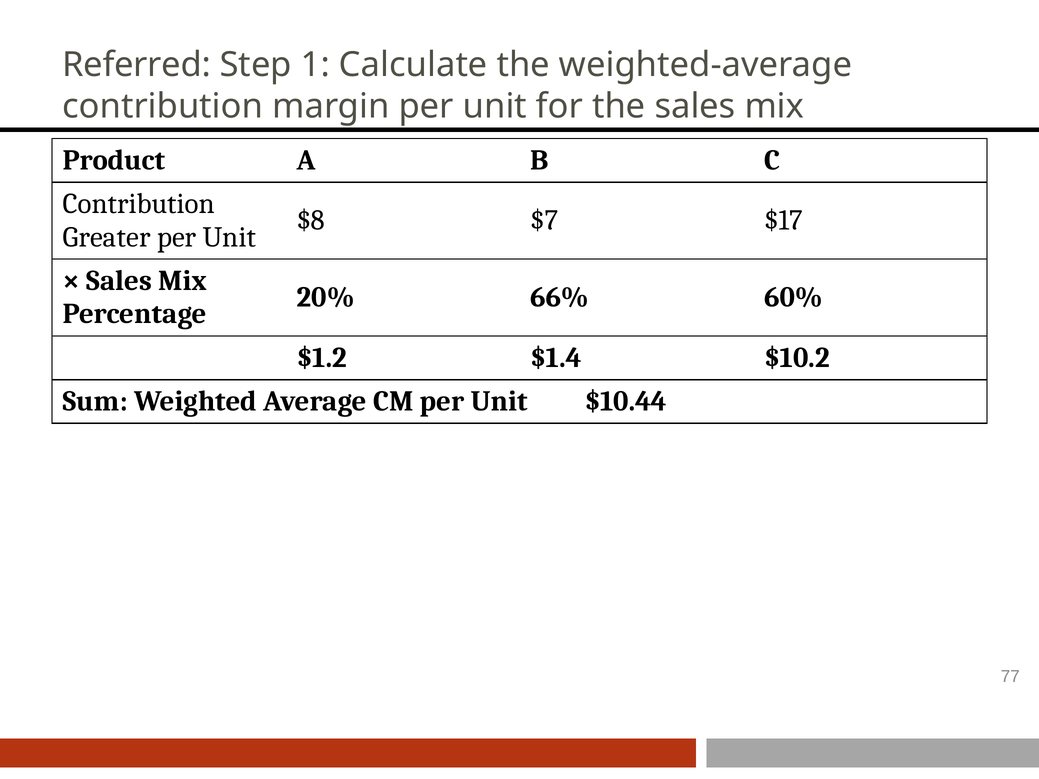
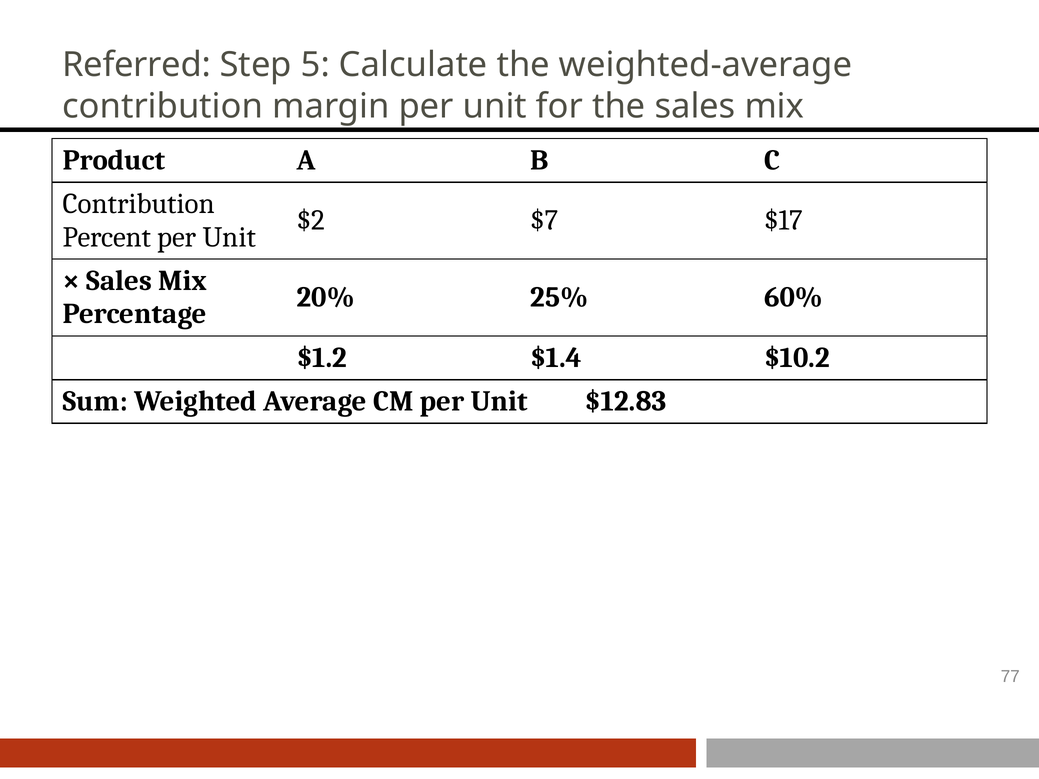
1: 1 -> 5 (315, 65)
$8: $8 -> $2 (311, 221)
Greater: Greater -> Percent (107, 237)
66%: 66% -> 25% (559, 297)
$10.44: $10.44 -> $12.83 (626, 401)
